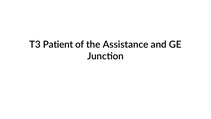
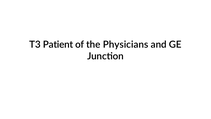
Assistance: Assistance -> Physicians (126, 44)
